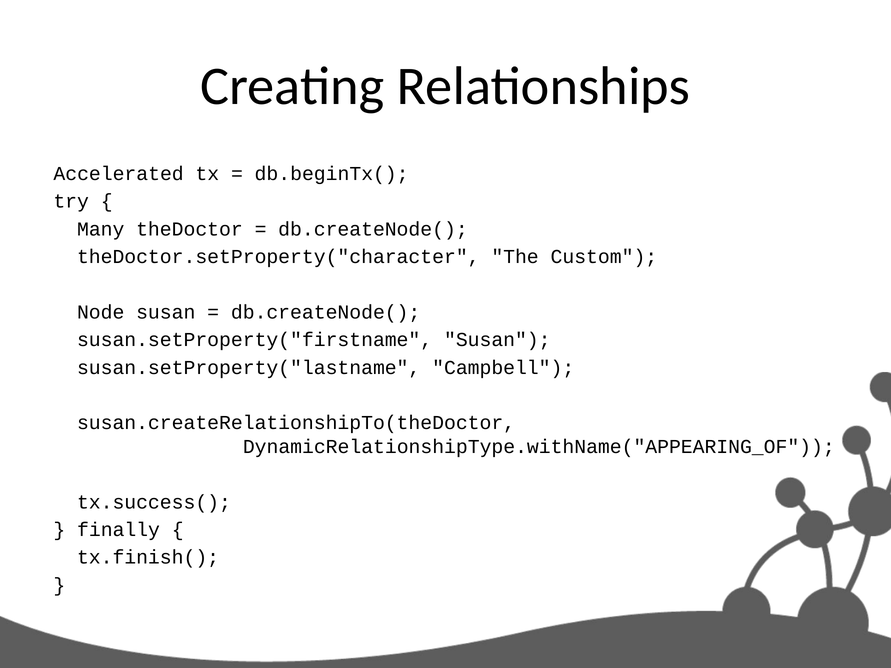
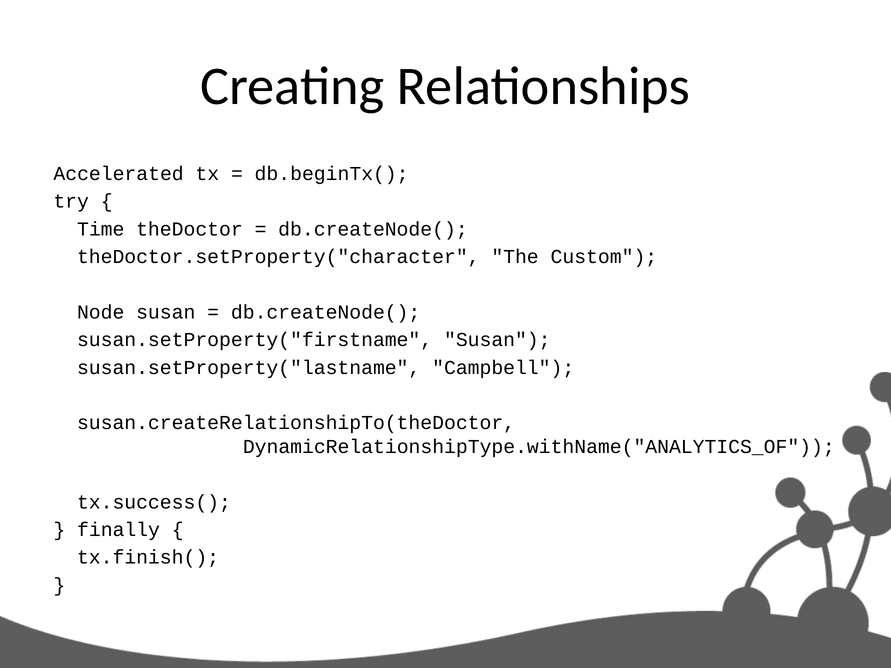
Many: Many -> Time (101, 229)
DynamicRelationshipType.withName("APPEARING_OF: DynamicRelationshipType.withName("APPEARING_OF -> DynamicRelationshipType.withName("ANALYTICS_OF (539, 447)
